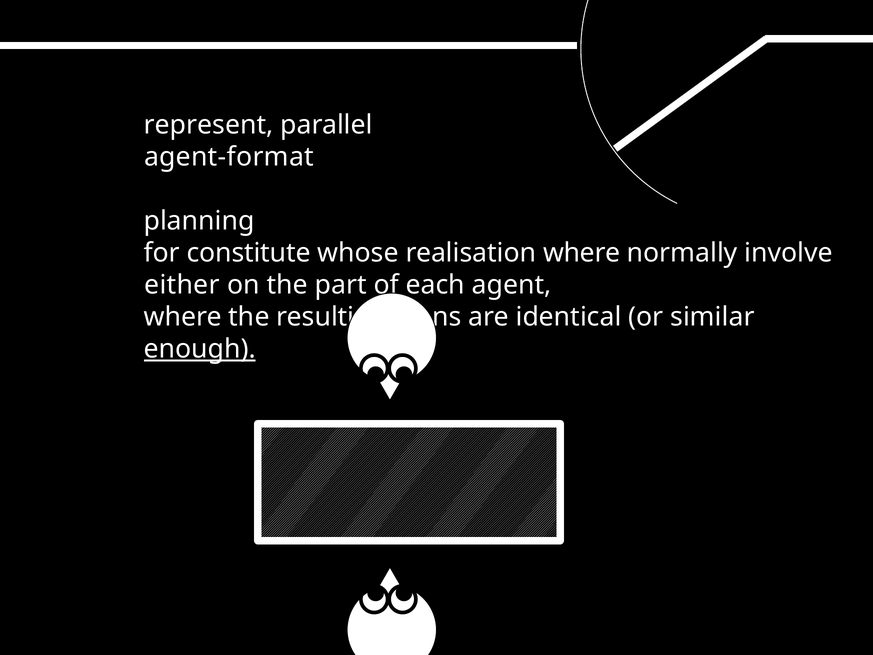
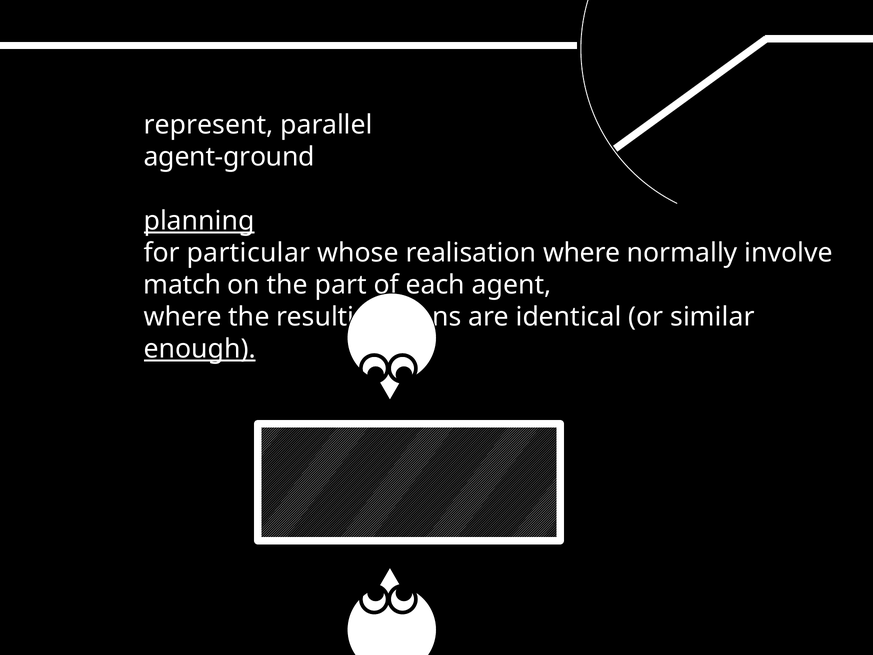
agent-format: agent-format -> agent-ground (229, 157)
planning underline: none -> present (199, 221)
constitute: constitute -> particular (249, 253)
either: either -> match (182, 285)
